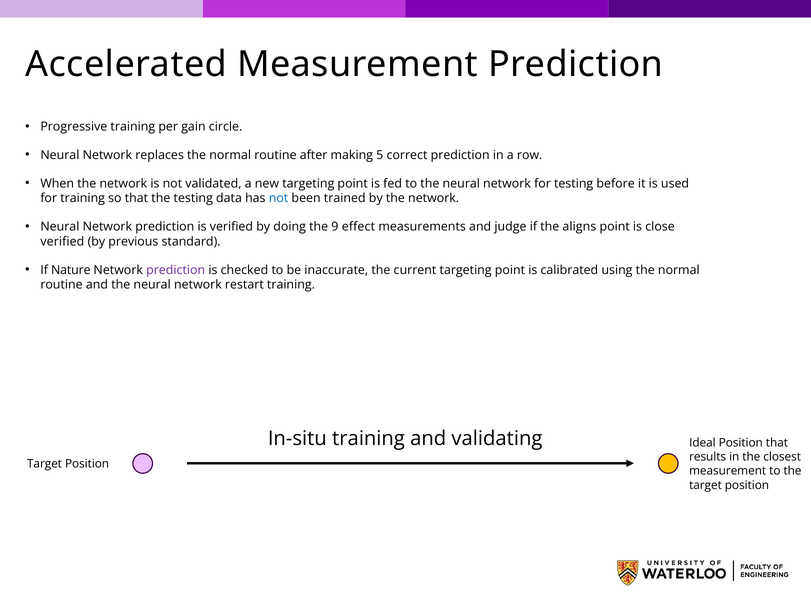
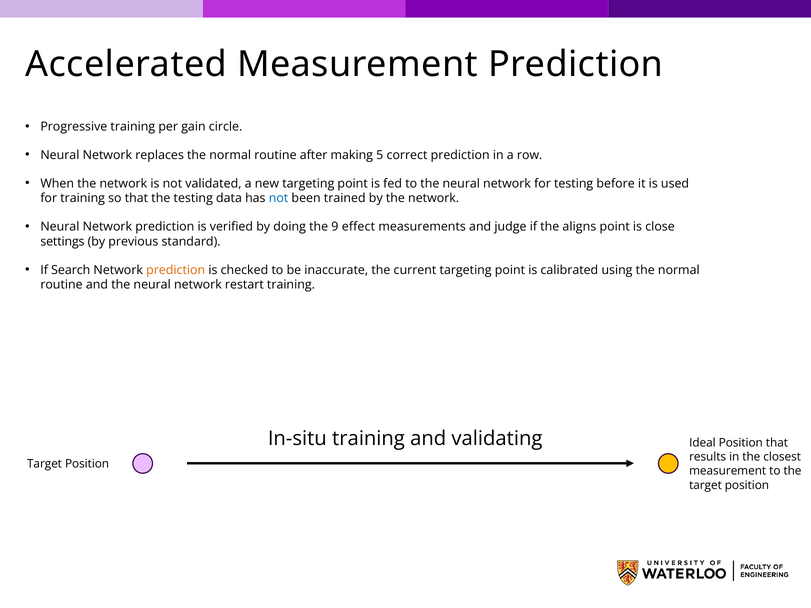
verified: verified -> settings (62, 242)
Nature: Nature -> Search (71, 270)
prediction colour: purple -> orange (176, 270)
